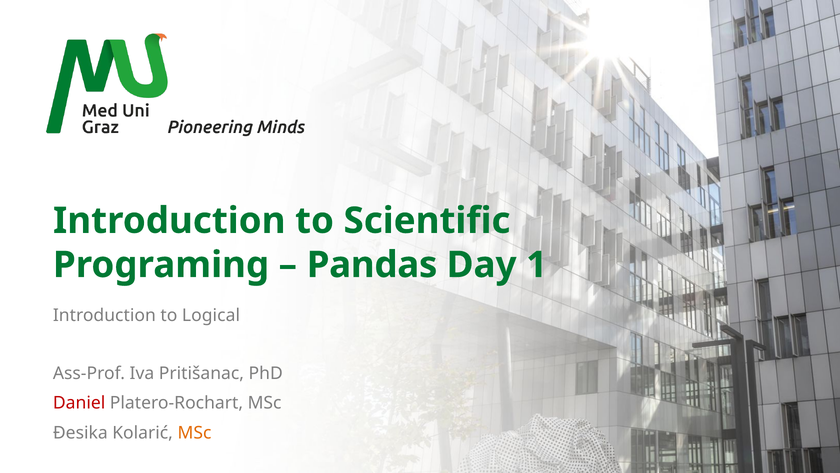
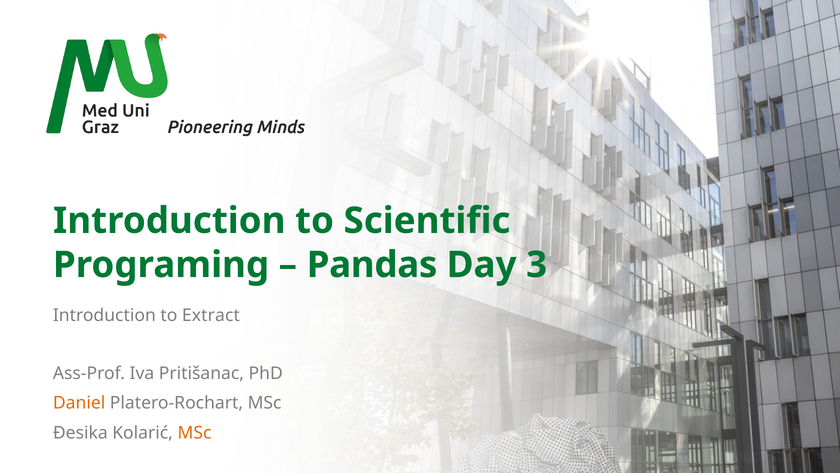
1: 1 -> 3 (537, 265)
Logical: Logical -> Extract (211, 315)
Daniel colour: red -> orange (79, 403)
